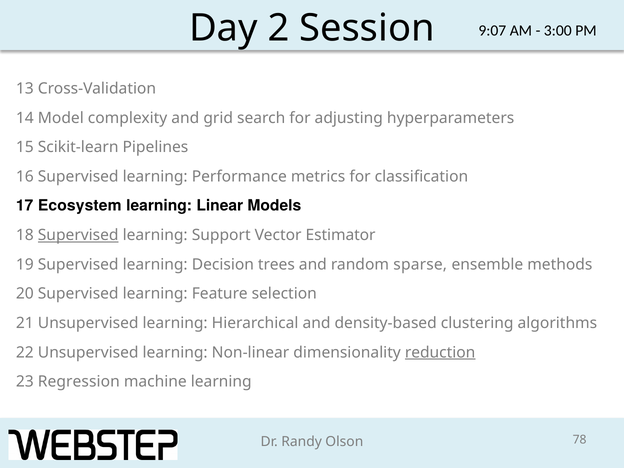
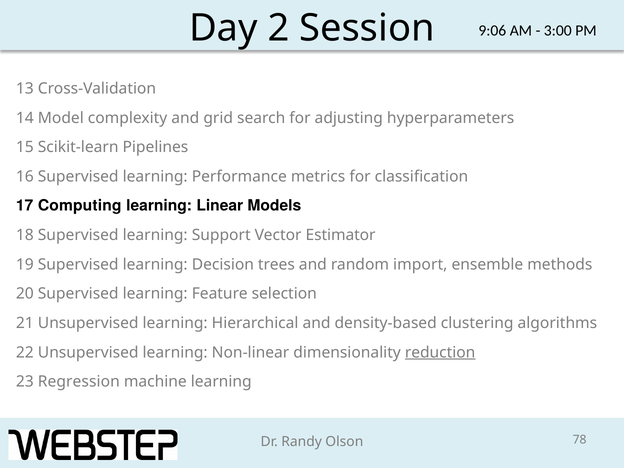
9:07: 9:07 -> 9:06 (492, 31)
Ecosystem: Ecosystem -> Computing (80, 206)
Supervised underline: present -> none (78, 235)
sparse: sparse -> import (420, 264)
